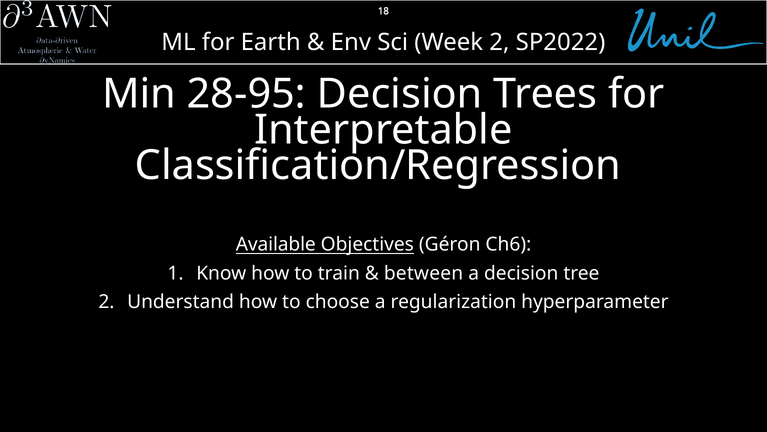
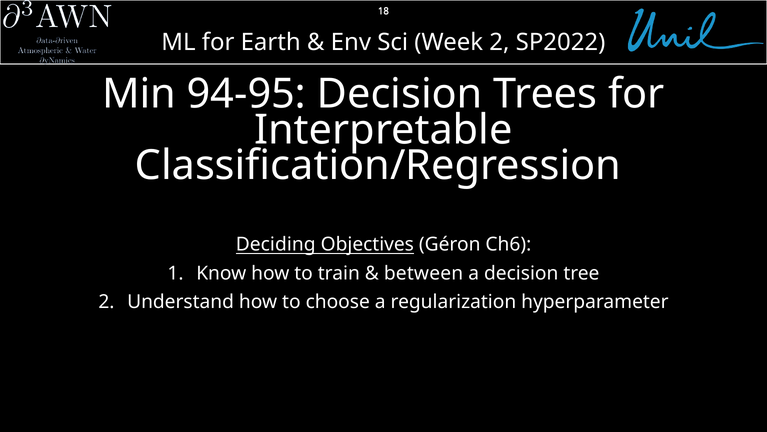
28-95: 28-95 -> 94-95 (246, 94)
Available: Available -> Deciding (276, 244)
